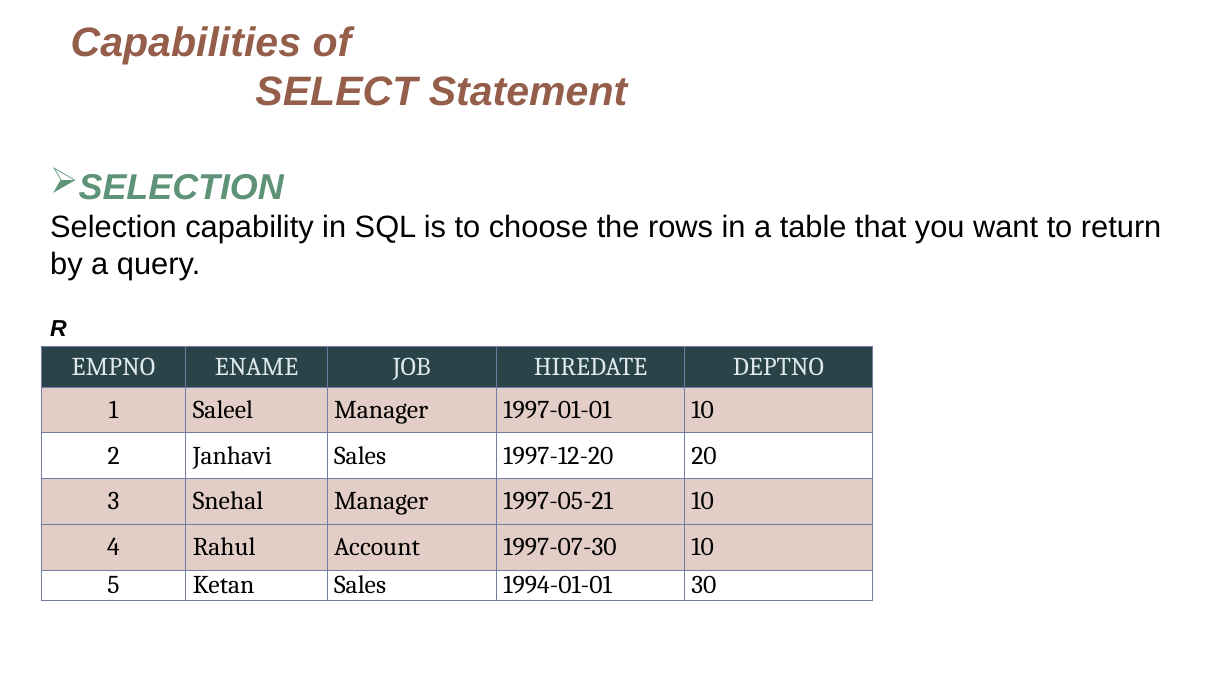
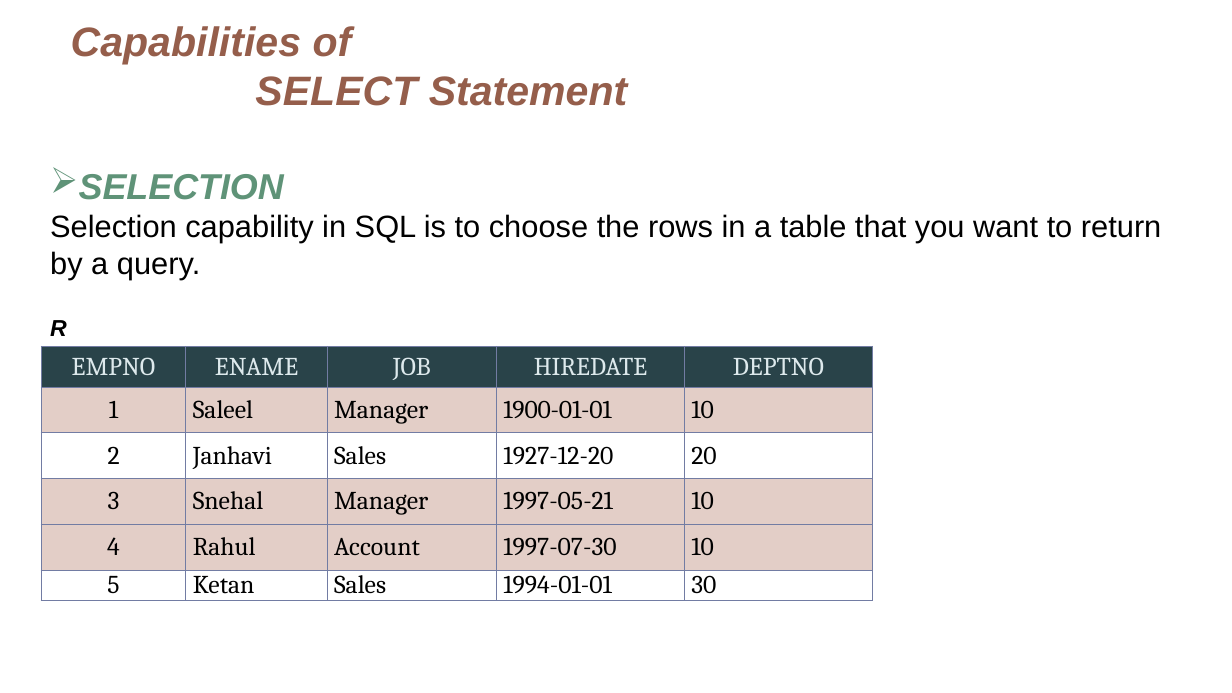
1997-01-01: 1997-01-01 -> 1900-01-01 (558, 410)
1997-12-20: 1997-12-20 -> 1927-12-20 (558, 456)
